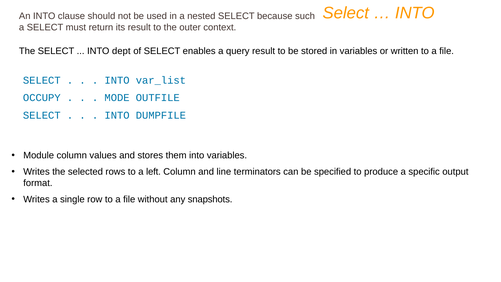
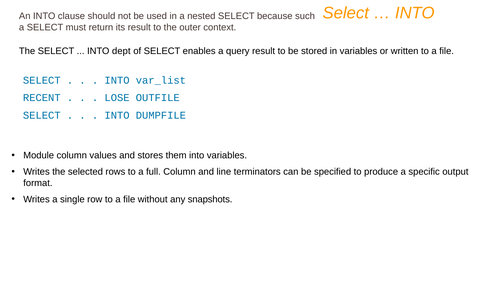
OCCUPY: OCCUPY -> RECENT (42, 98)
MODE: MODE -> LOSE (117, 98)
left: left -> full (153, 172)
